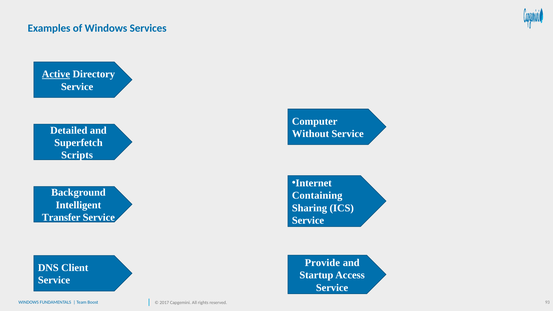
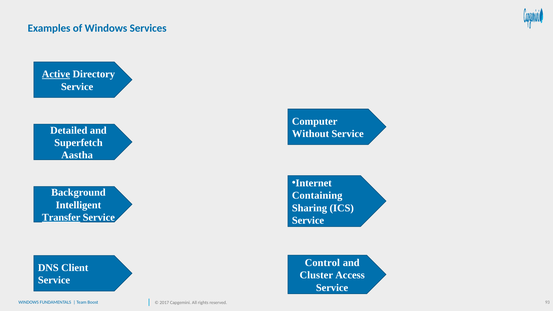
Scripts: Scripts -> Aastha (77, 155)
Transfer underline: none -> present (61, 217)
Provide: Provide -> Control (322, 263)
Startup: Startup -> Cluster (316, 275)
